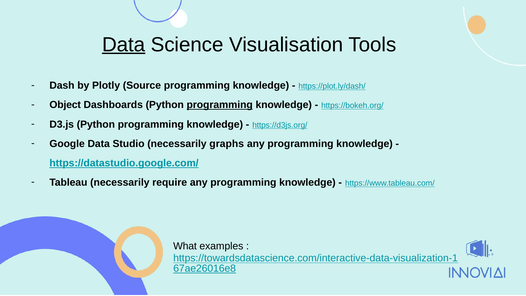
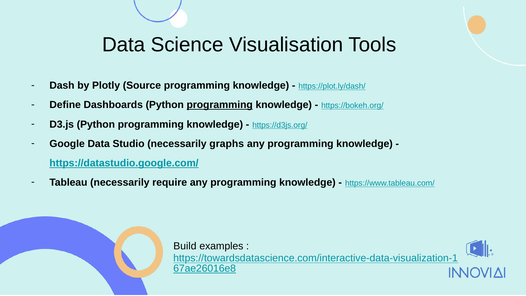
Data underline: present -> none (124, 45)
Object: Object -> Define (65, 105)
What: What -> Build (185, 246)
